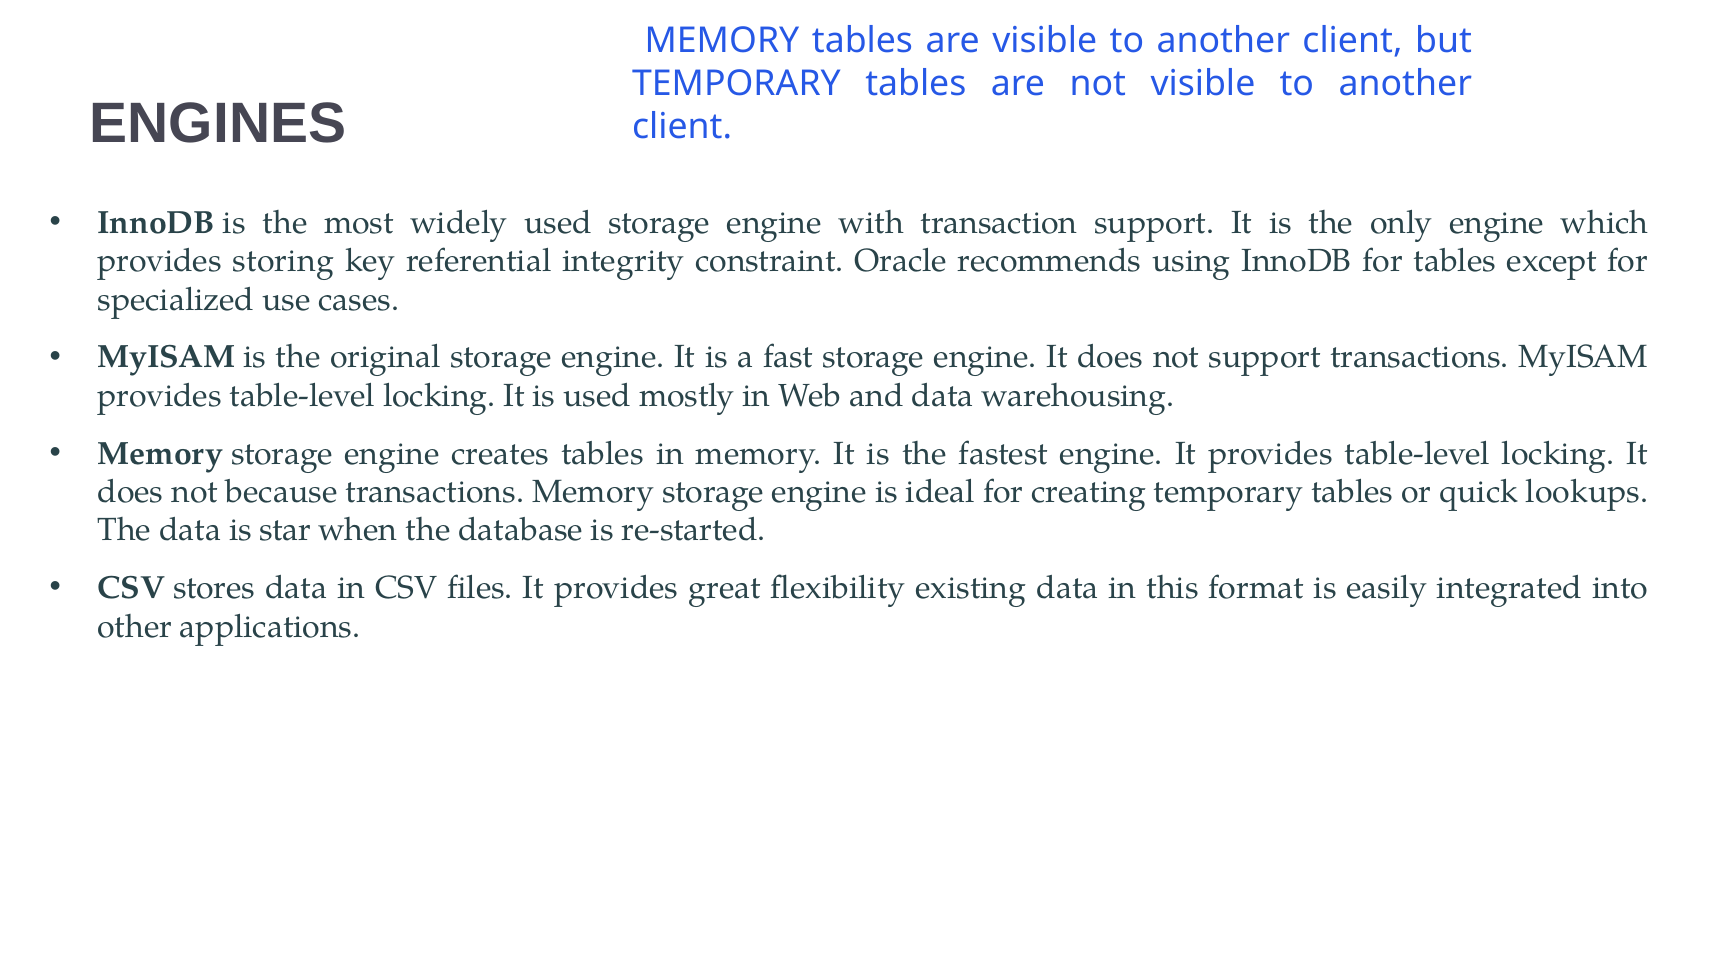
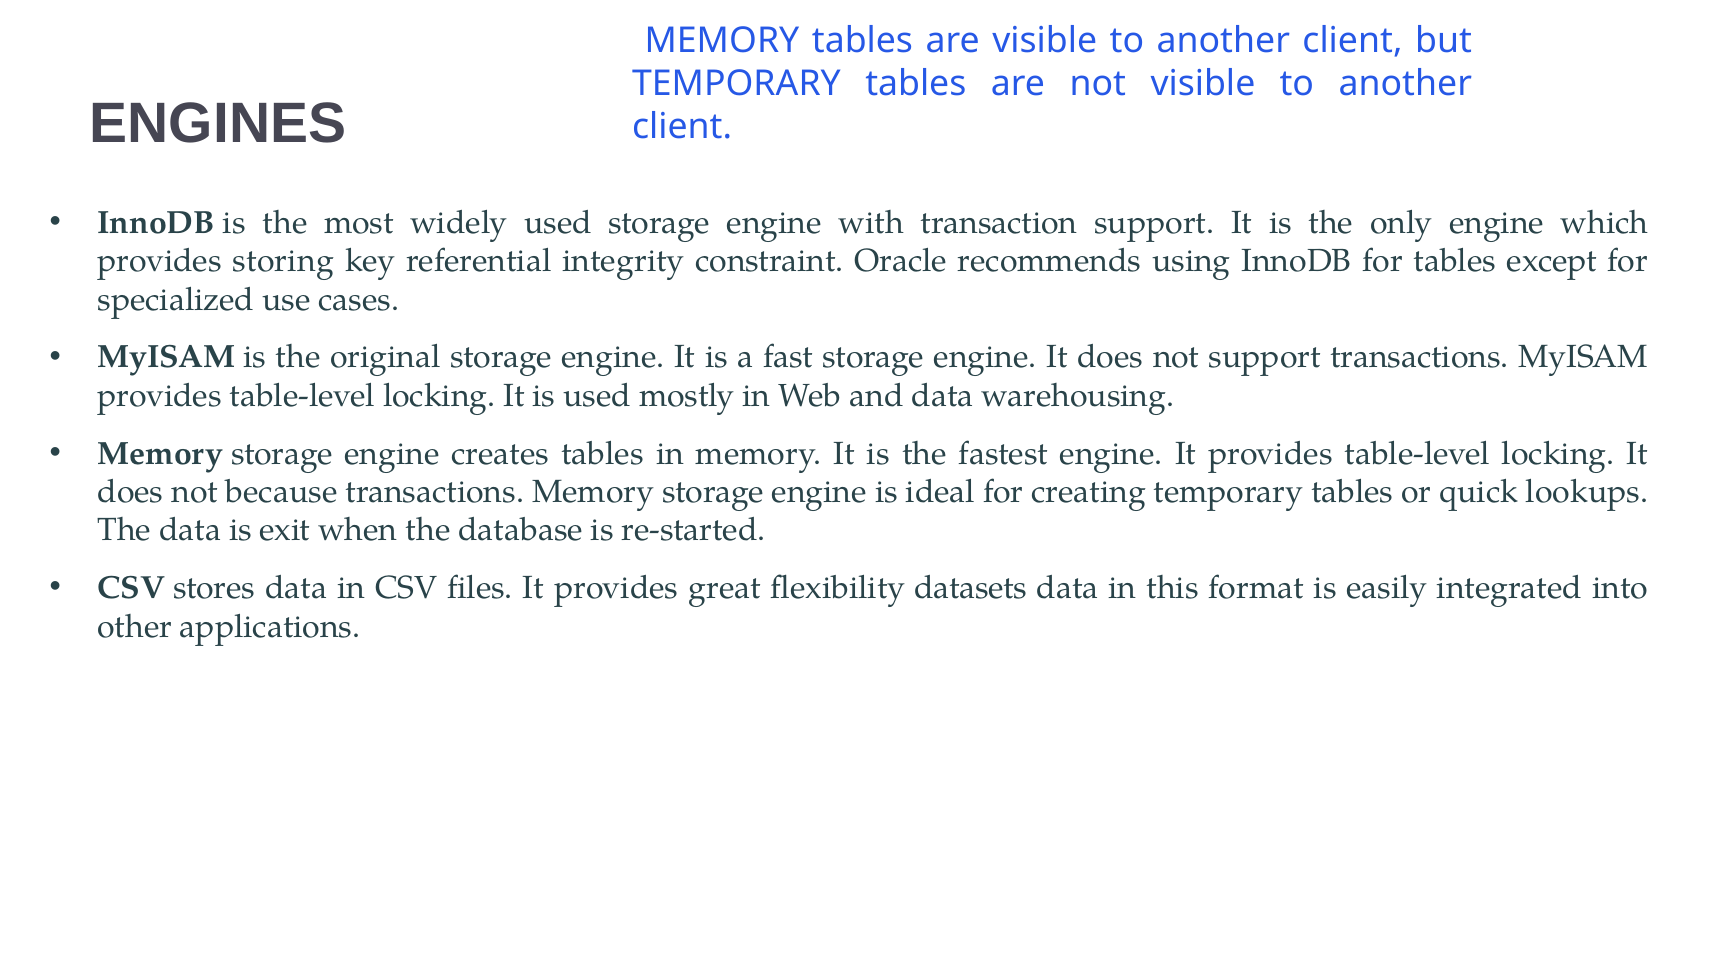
star: star -> exit (285, 530)
existing: existing -> datasets (971, 588)
